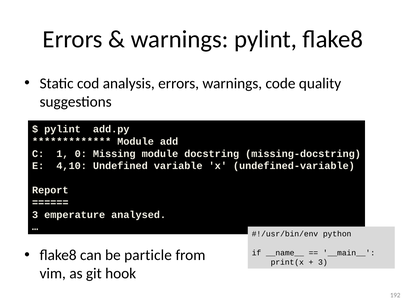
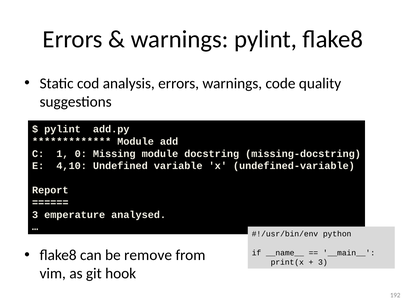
particle: particle -> remove (148, 255)
